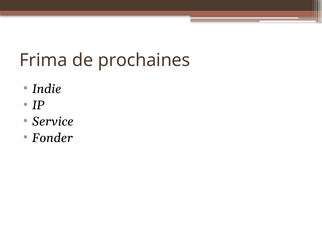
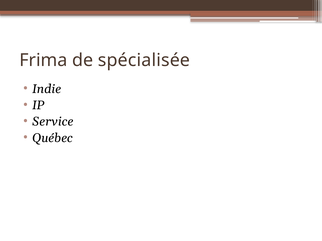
prochaines: prochaines -> spécialisée (144, 60)
Fonder: Fonder -> Québec (52, 138)
